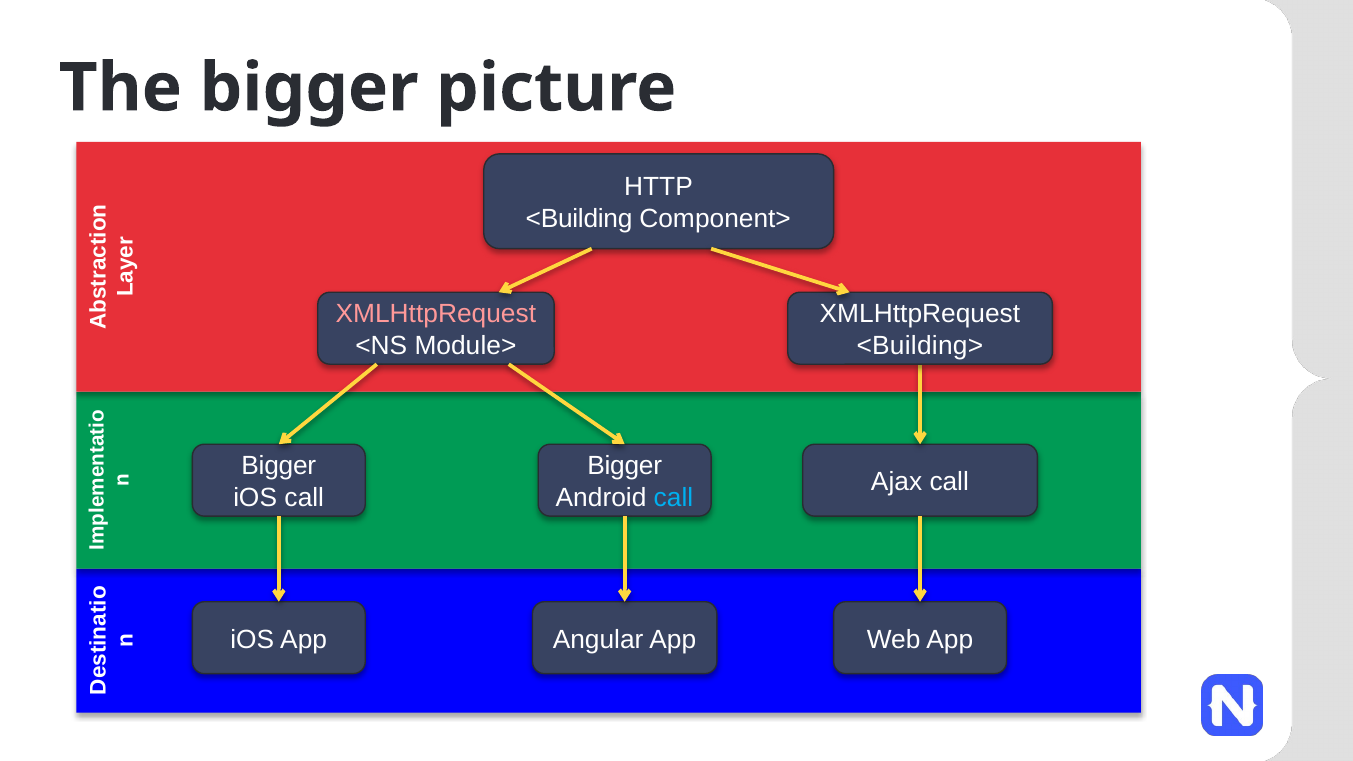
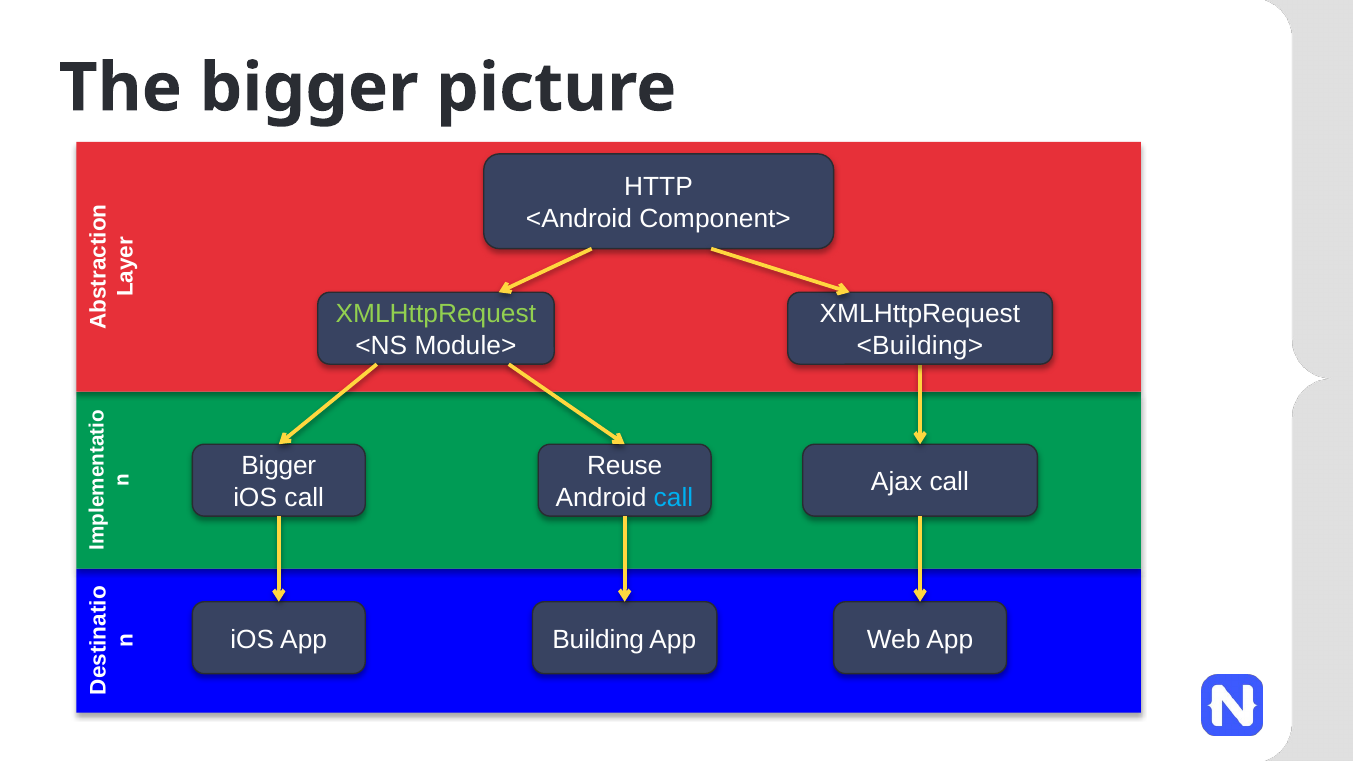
<Building: <Building -> <Android (579, 219)
XMLHttpRequest colour: pink -> light green (436, 314)
Bigger: Bigger -> Reuse (625, 466)
Angular: Angular -> Building (598, 640)
